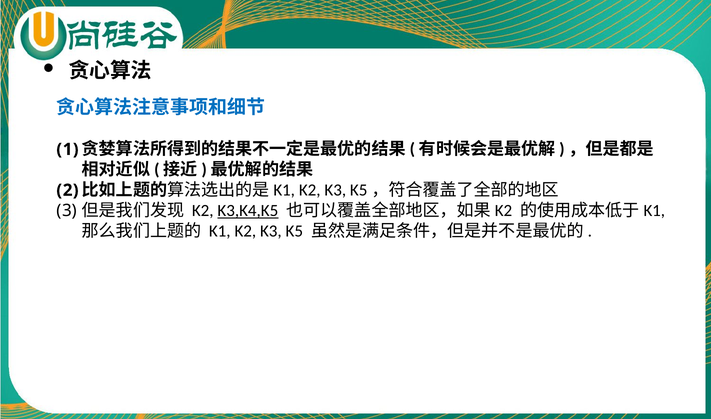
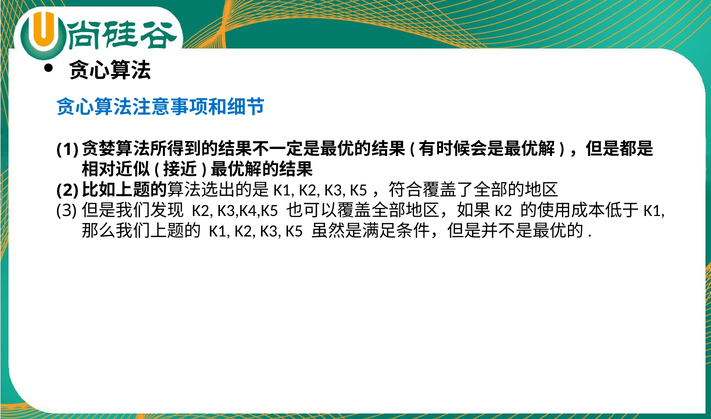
K3,K4,K5 underline: present -> none (248, 210)
